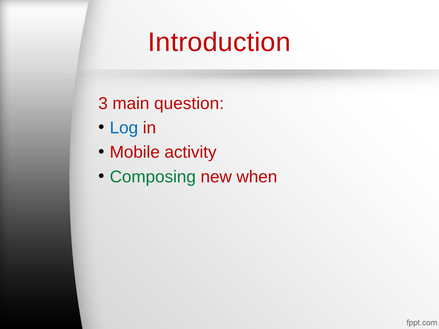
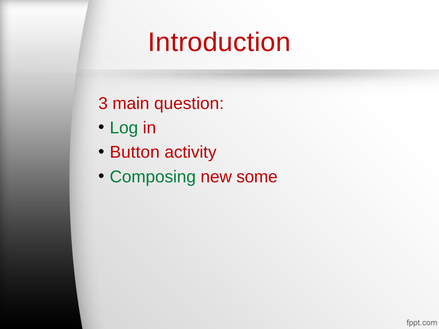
Log colour: blue -> green (124, 128)
Mobile: Mobile -> Button (135, 152)
when: when -> some (257, 177)
